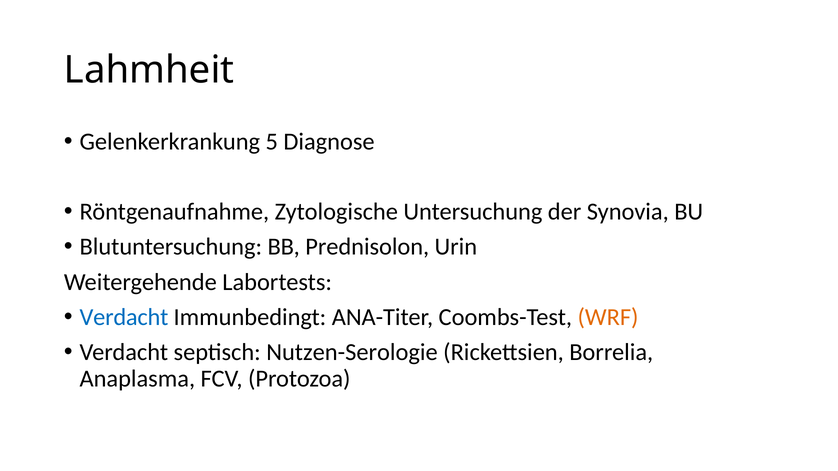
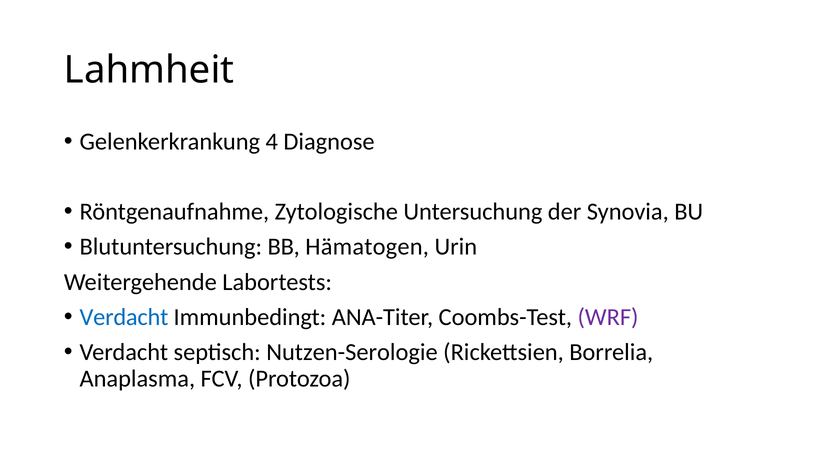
5: 5 -> 4 (272, 142)
Prednisolon: Prednisolon -> Hämatogen (367, 247)
WRF colour: orange -> purple (608, 317)
